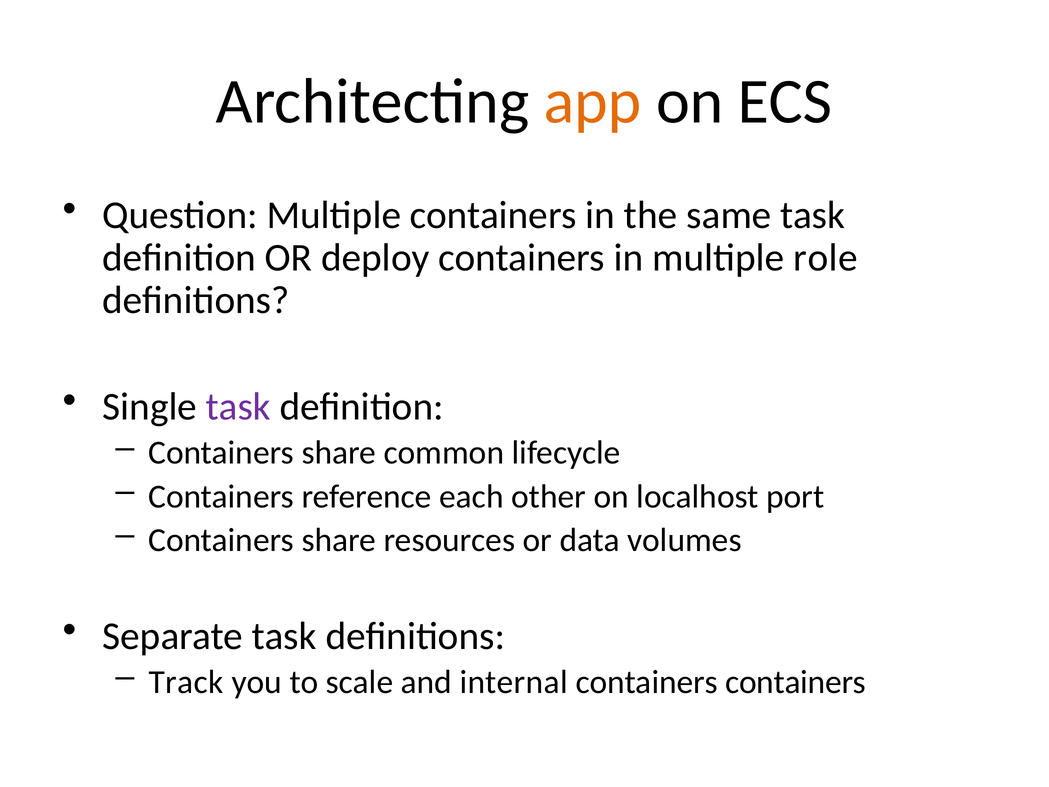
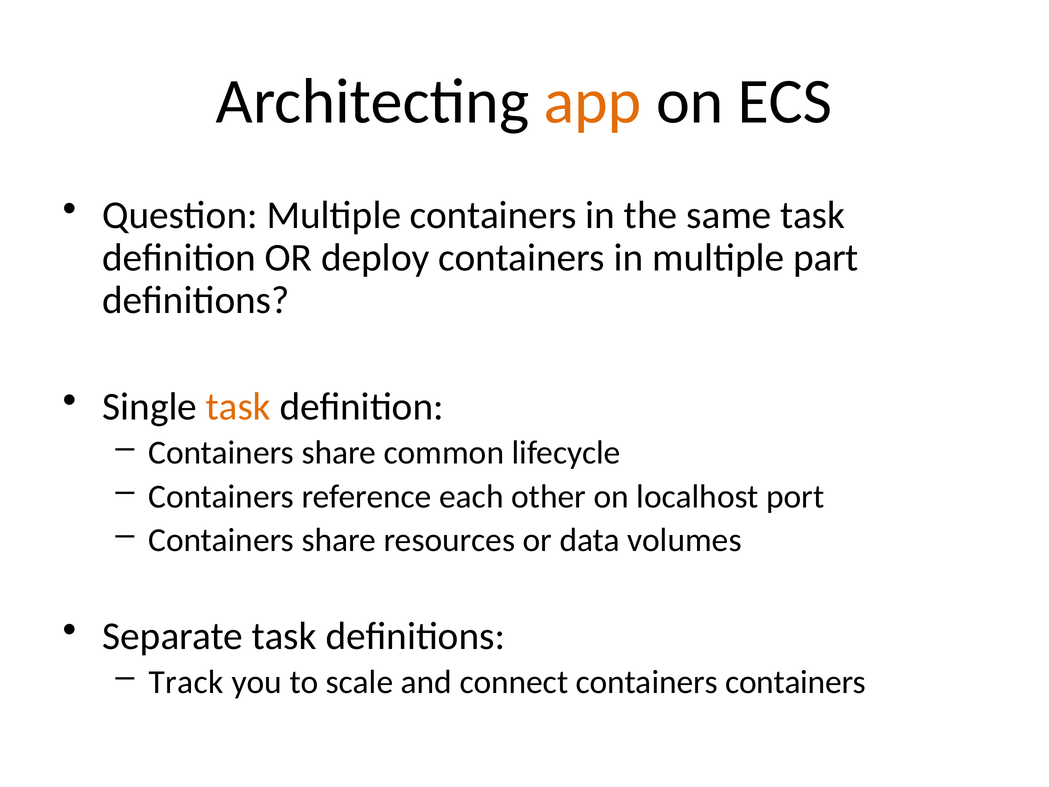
role: role -> part (826, 258)
task colour: purple -> orange (238, 407)
internal: internal -> connect (514, 682)
